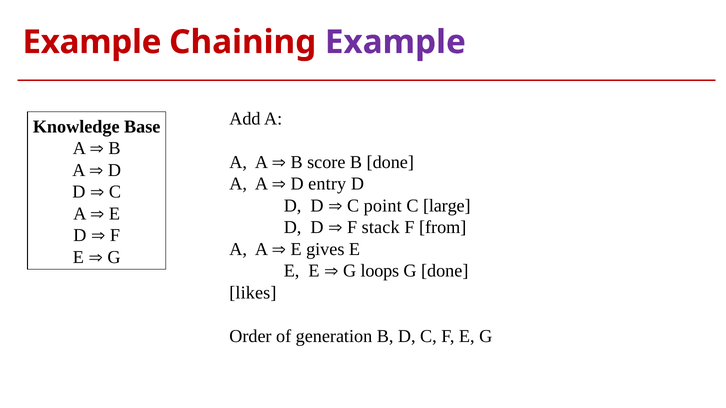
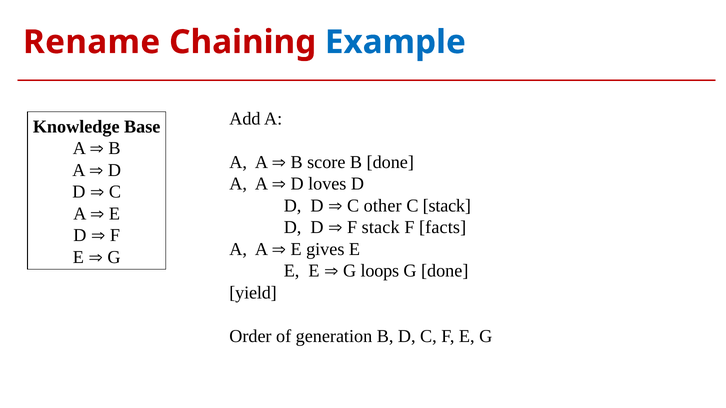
Example: Example -> Rename (92, 42)
Example colour: purple -> blue (395, 42)
entry: entry -> loves (327, 184)
point: point -> other (383, 206)
C large: large -> stack (447, 206)
from: from -> facts (443, 228)
likes: likes -> yield (253, 293)
